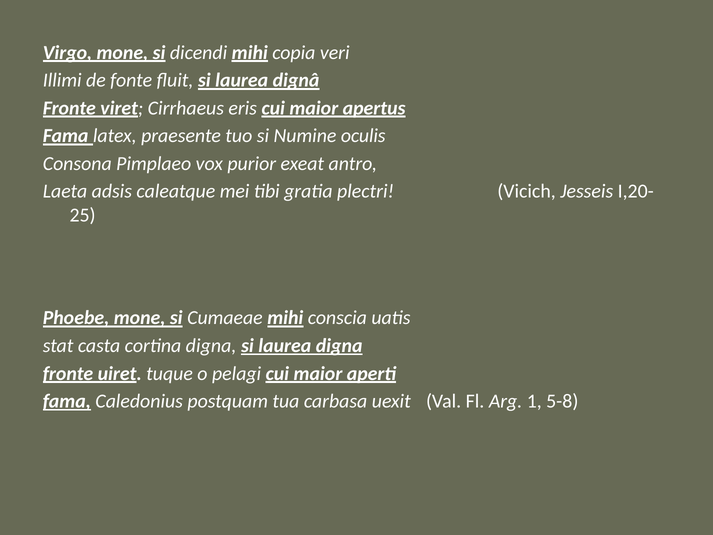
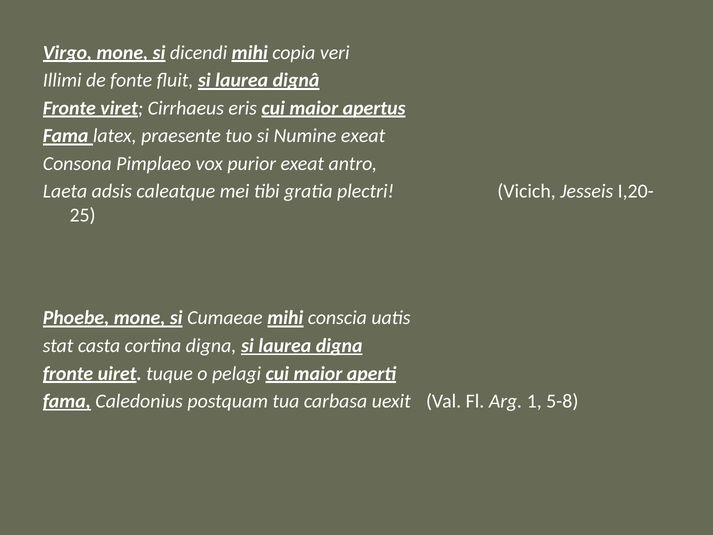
Numine oculis: oculis -> exeat (363, 136)
